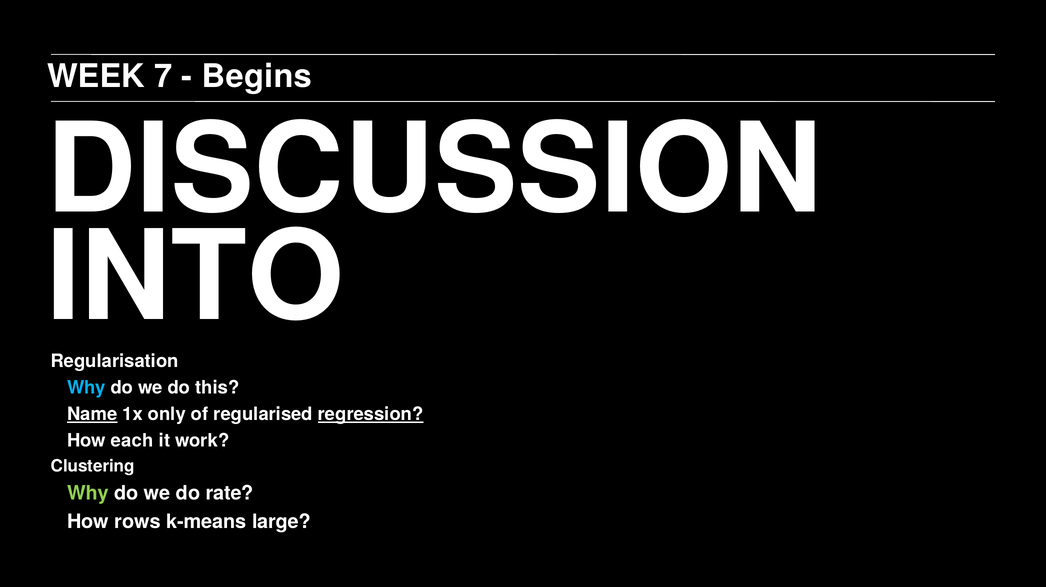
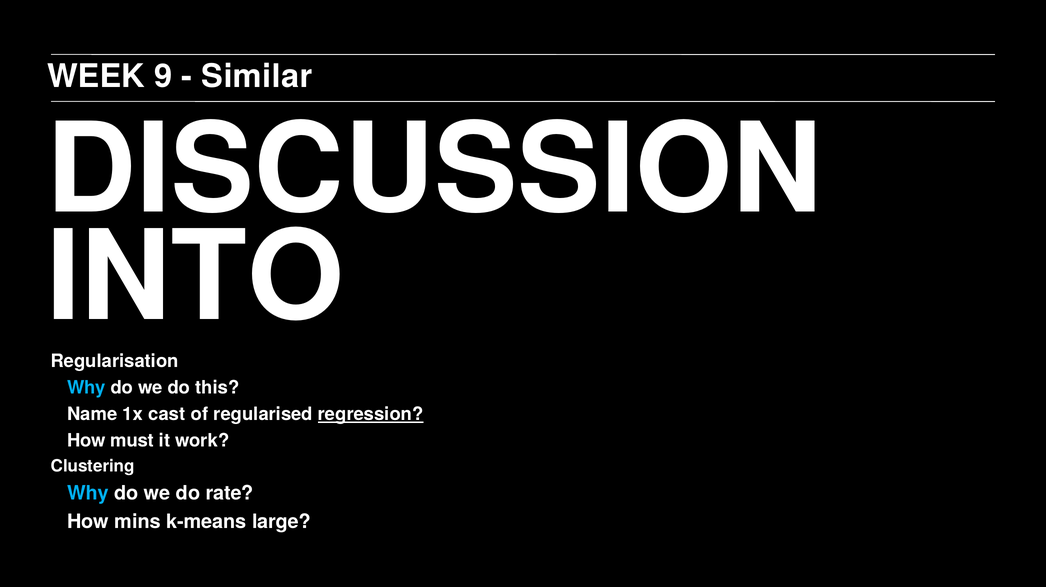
7: 7 -> 9 (163, 76)
Begins: Begins -> Similar (257, 76)
Name underline: present -> none (92, 415)
only: only -> cast (167, 415)
each: each -> must (132, 441)
Why colour: light green -> light blue (88, 493)
rows: rows -> mins (138, 522)
